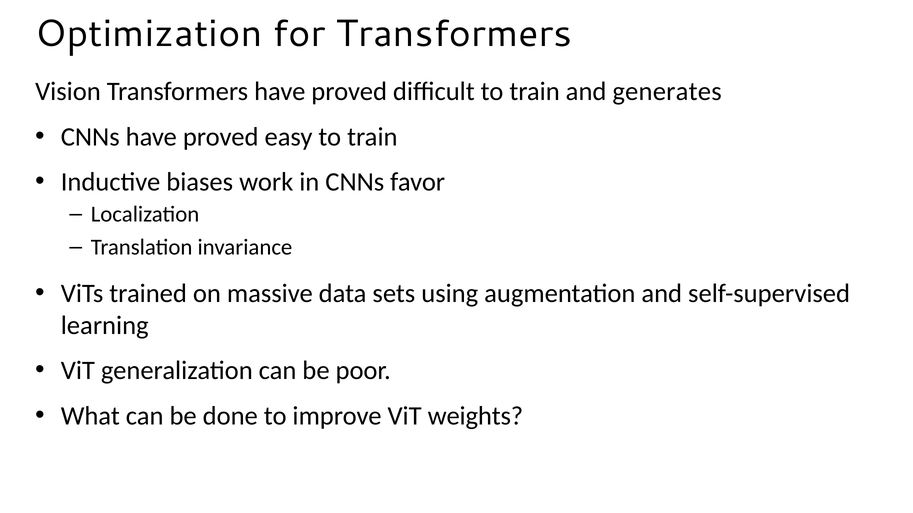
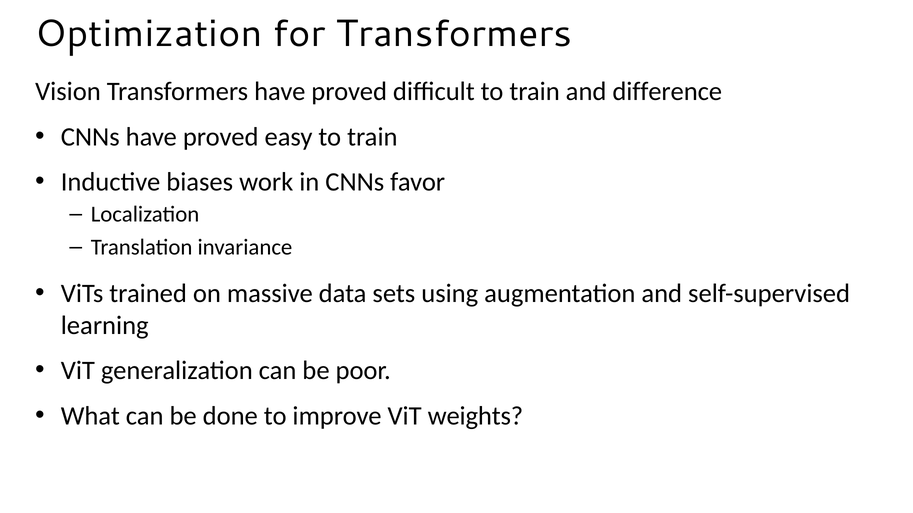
generates: generates -> difference (667, 92)
